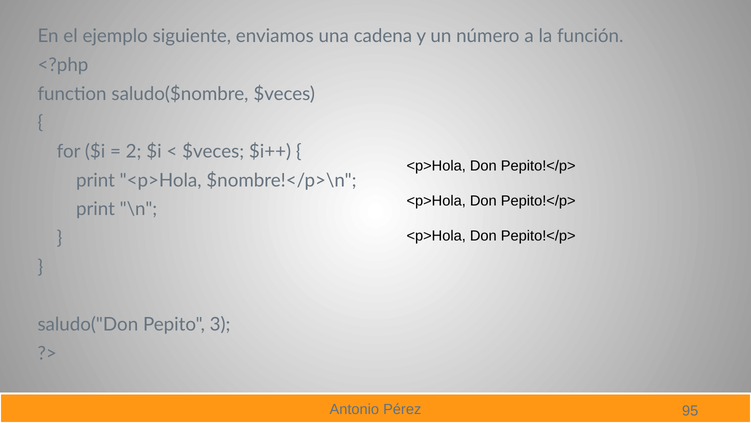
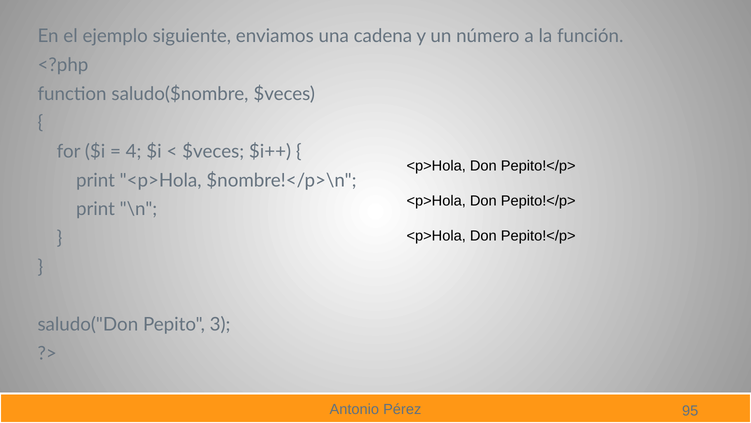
2: 2 -> 4 (134, 151)
